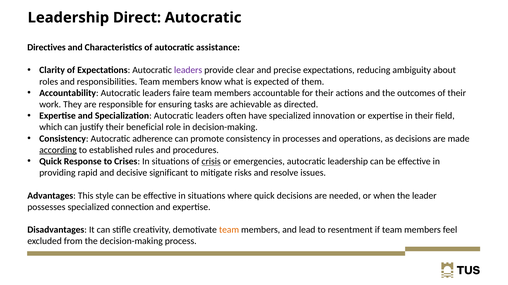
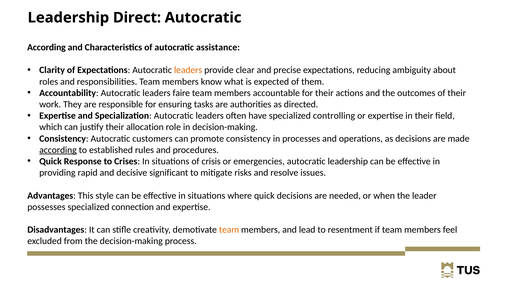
Directives: Directives -> According (46, 47)
leaders colour: purple -> orange (188, 70)
achievable: achievable -> authorities (251, 105)
innovation: innovation -> controlling (334, 116)
beneficial: beneficial -> allocation (145, 128)
adherence: adherence -> customers (152, 139)
crisis underline: present -> none (211, 162)
